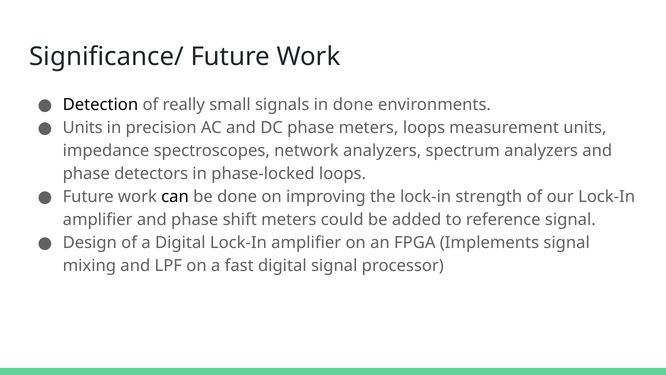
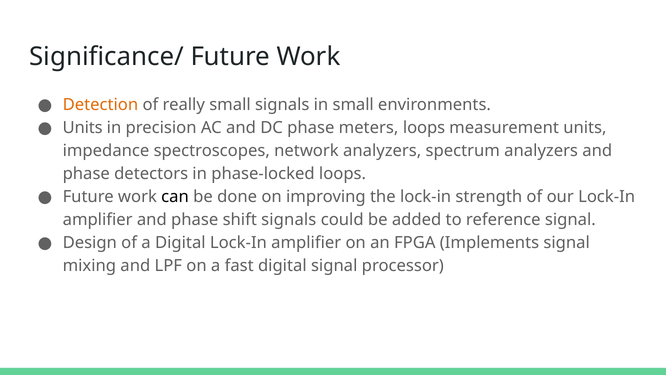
Detection colour: black -> orange (100, 105)
in done: done -> small (353, 105)
shift meters: meters -> signals (289, 220)
